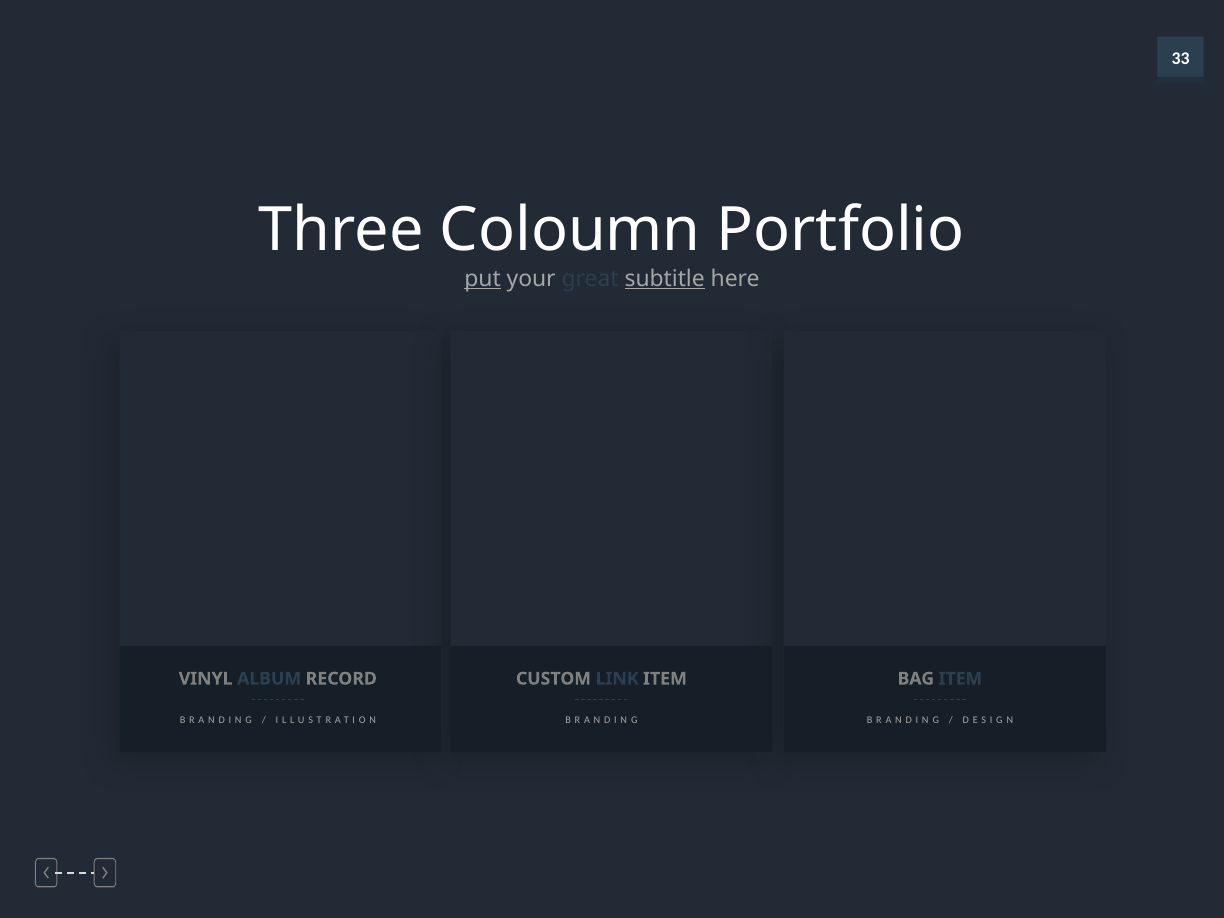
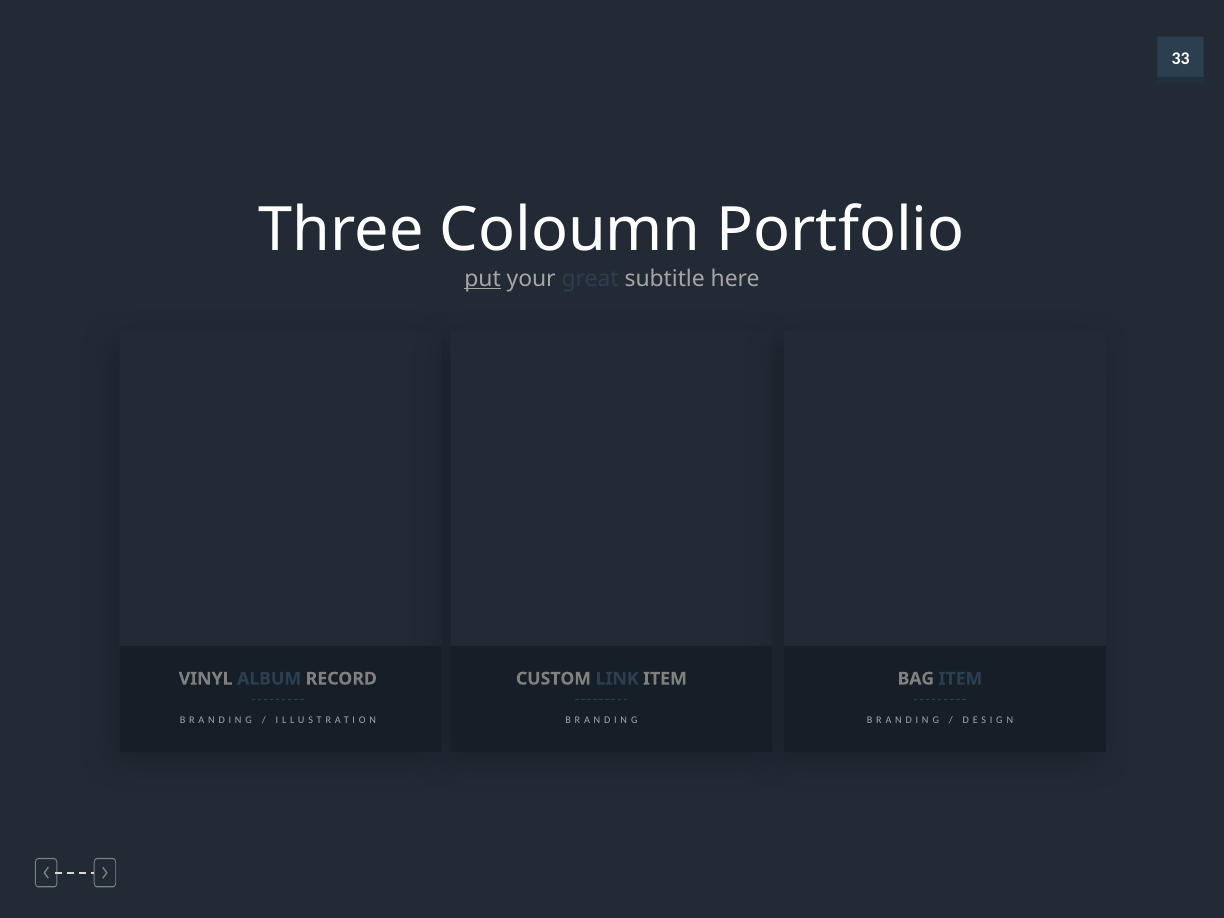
subtitle underline: present -> none (665, 278)
